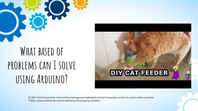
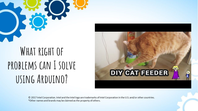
based: based -> right (46, 52)
